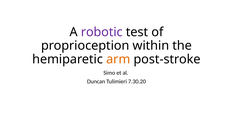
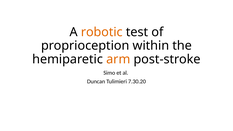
robotic colour: purple -> orange (102, 32)
